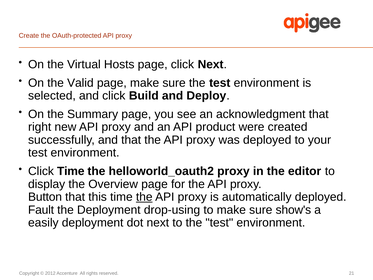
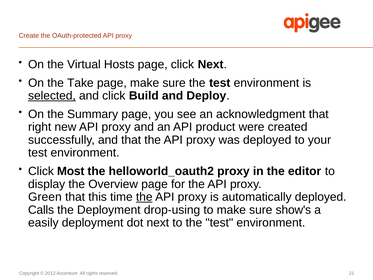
Valid: Valid -> Take (80, 83)
selected underline: none -> present (52, 96)
Click Time: Time -> Most (71, 171)
Button: Button -> Green (45, 197)
Fault: Fault -> Calls (41, 210)
